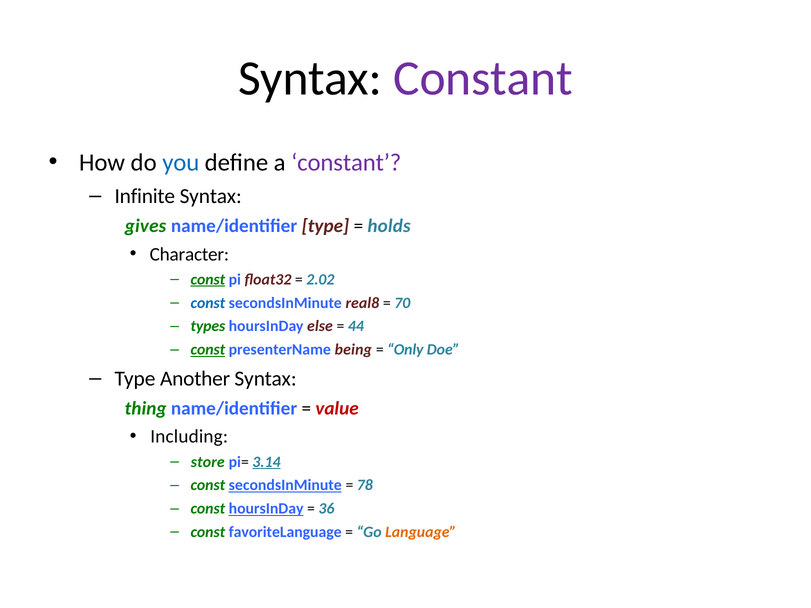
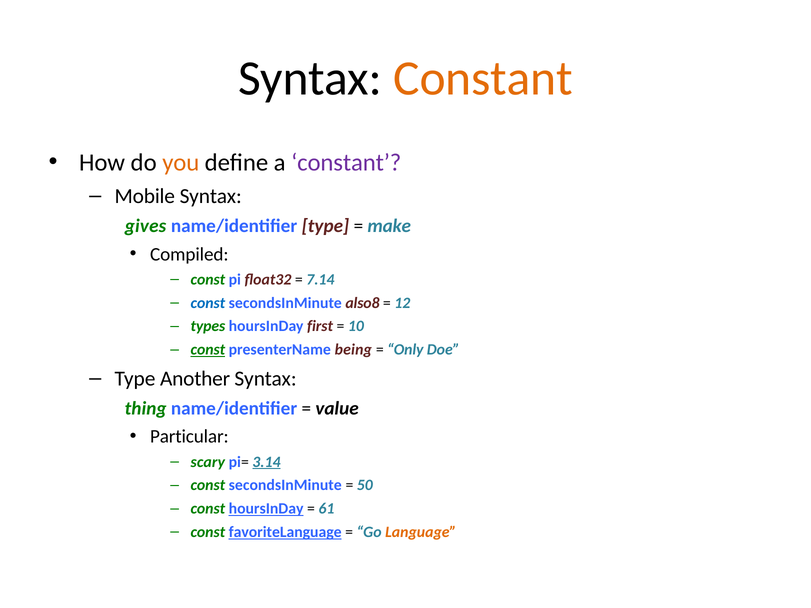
Constant colour: purple -> orange (483, 79)
you colour: blue -> orange (181, 163)
Infinite: Infinite -> Mobile (145, 196)
holds: holds -> make (389, 226)
Character: Character -> Compiled (189, 254)
const underline: present -> none (208, 280)
2.02: 2.02 -> 7.14 (320, 280)
real8: real8 -> also8 (362, 303)
70: 70 -> 12 (402, 303)
else: else -> first (320, 326)
44: 44 -> 10 (356, 326)
value colour: red -> black (337, 408)
Including: Including -> Particular (189, 437)
store: store -> scary (208, 462)
secondsInMinute underline: present -> none (285, 485)
78: 78 -> 50 (365, 485)
36: 36 -> 61 (326, 509)
favoriteLanguage underline: none -> present (285, 532)
